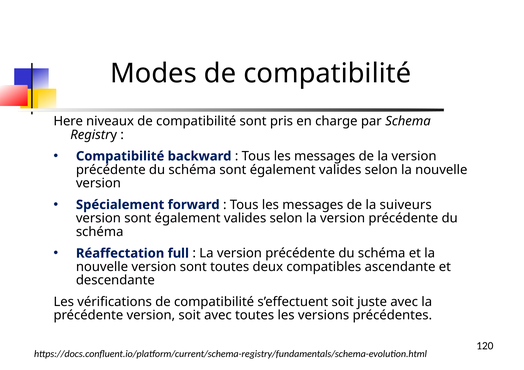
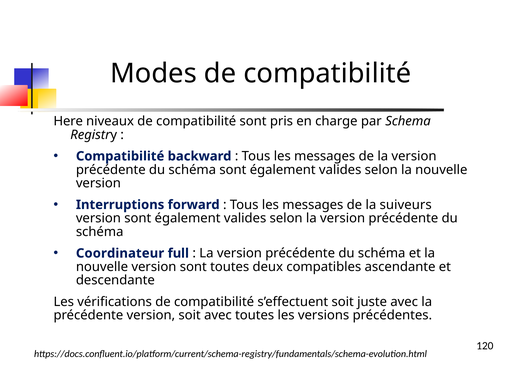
Spécialement: Spécialement -> Interruptions (120, 205)
Réaffectation: Réaffectation -> Coordinateur (120, 254)
